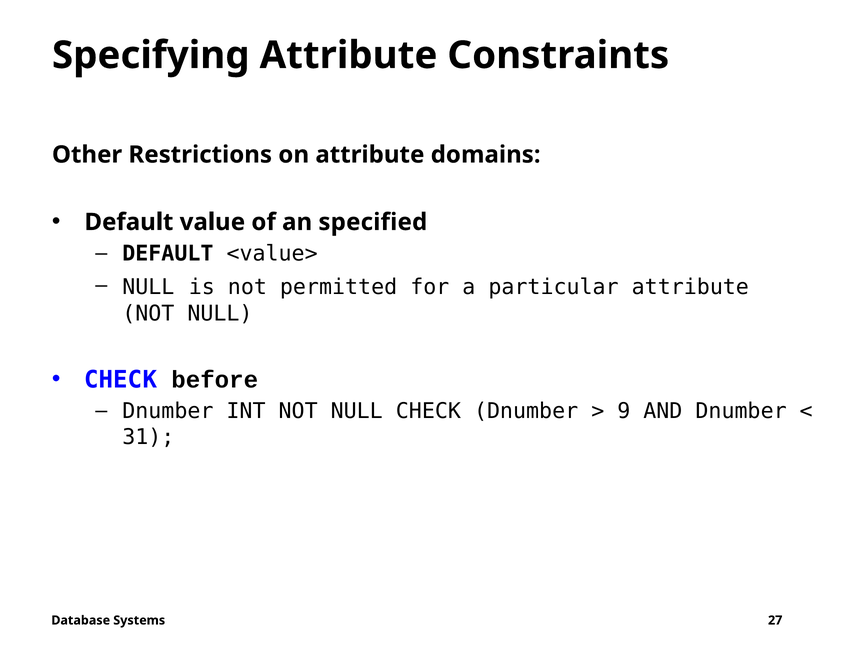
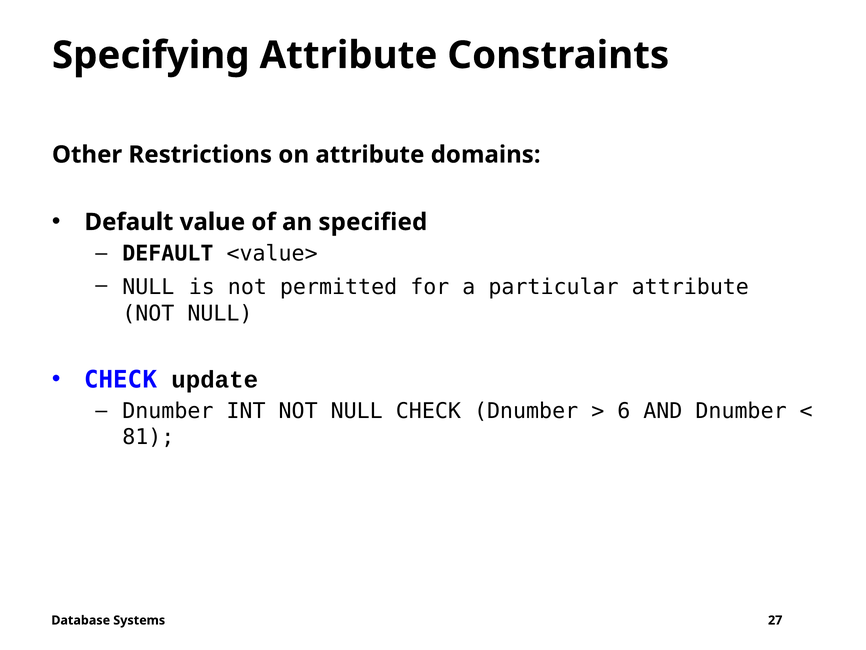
before: before -> update (215, 379)
9: 9 -> 6 (624, 411)
31: 31 -> 81 (148, 437)
